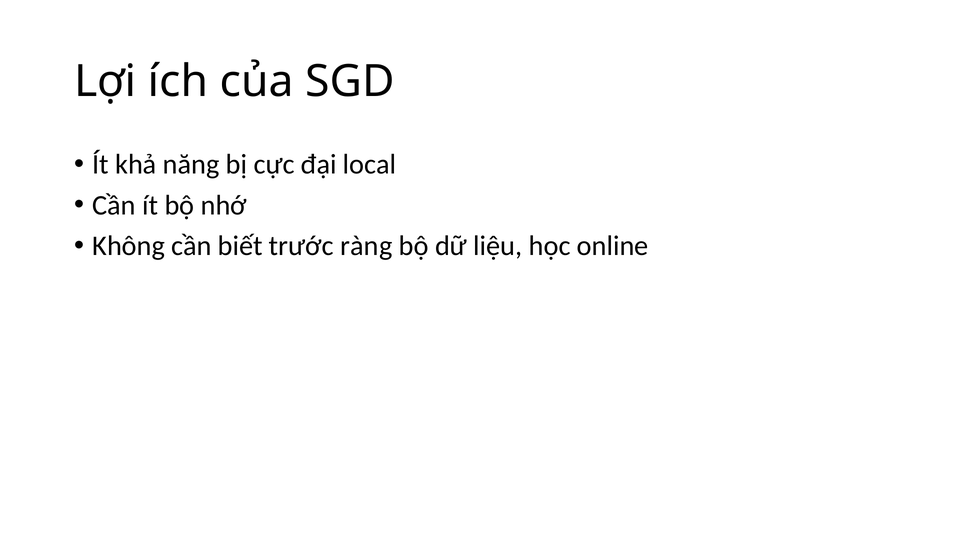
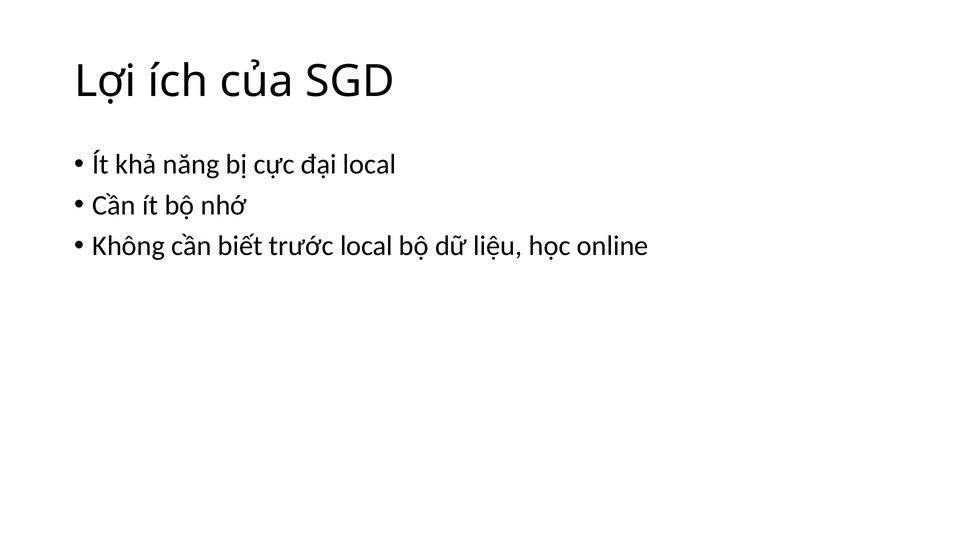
trước ràng: ràng -> local (366, 246)
